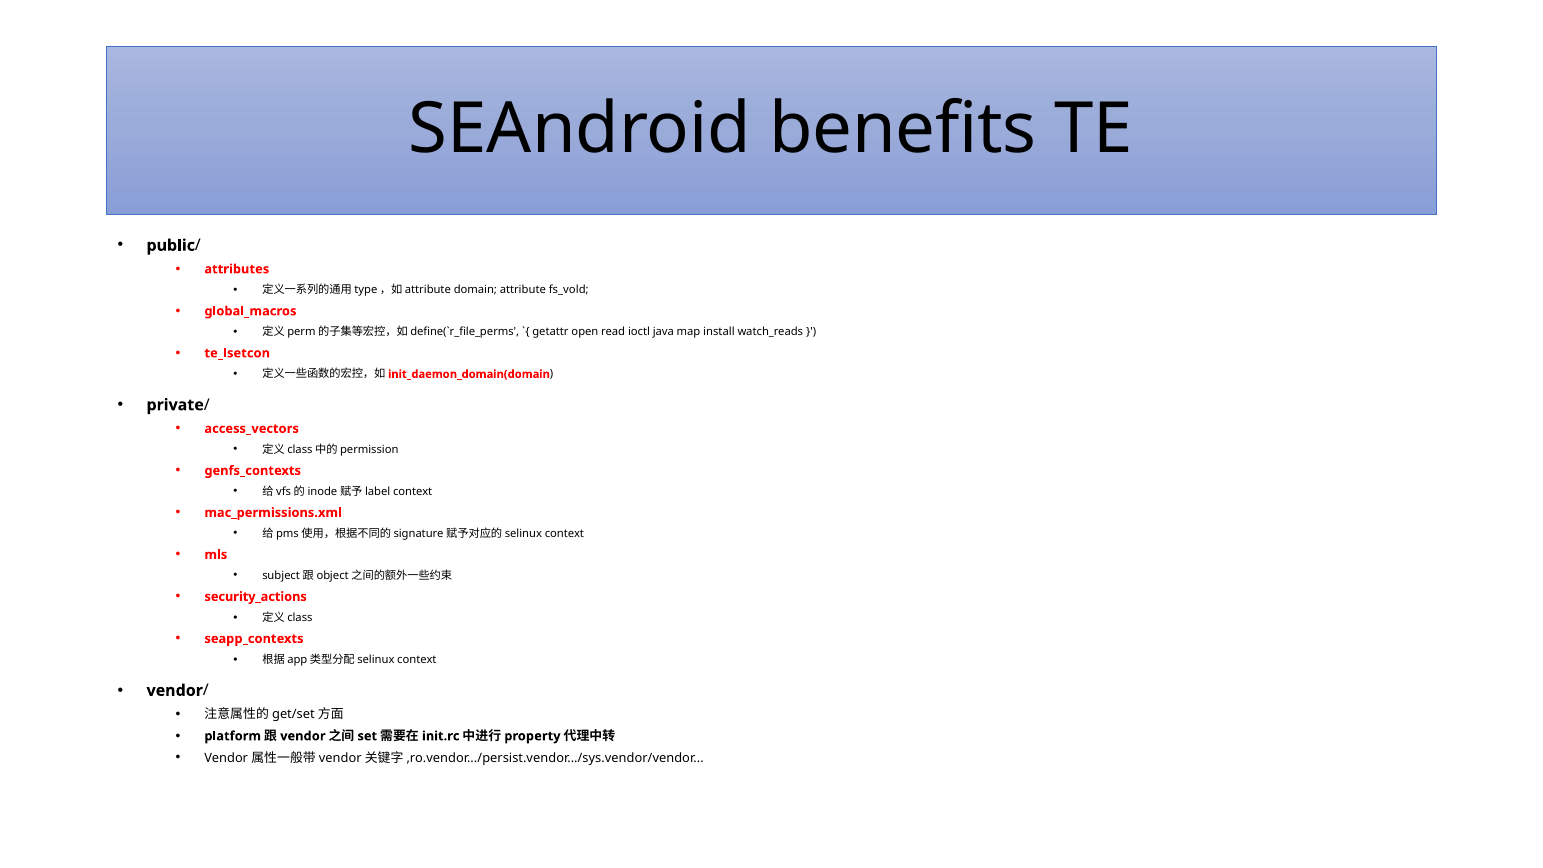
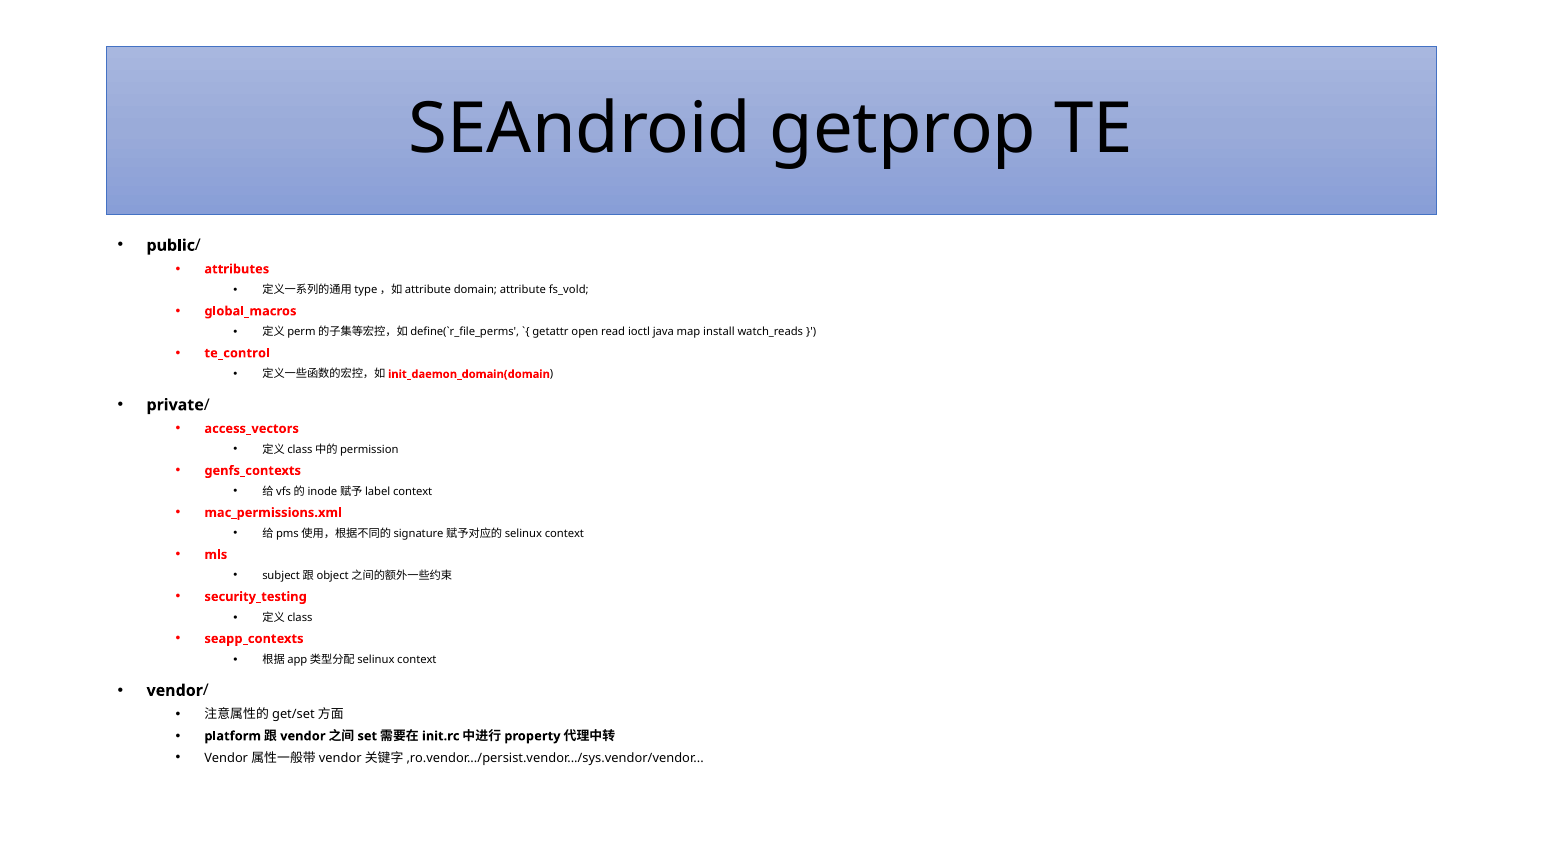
benefits: benefits -> getprop (903, 130)
te_lsetcon: te_lsetcon -> te_control (237, 353)
security_actions: security_actions -> security_testing (256, 597)
